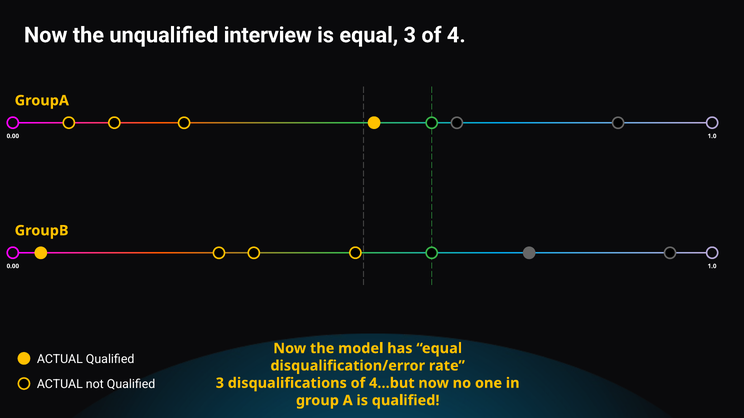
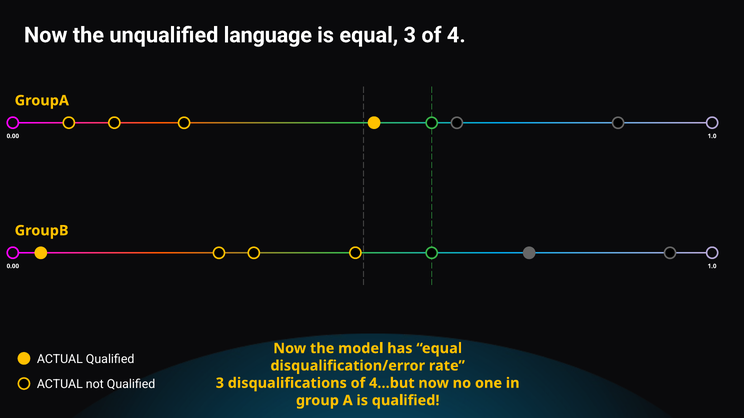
interview: interview -> language (268, 35)
